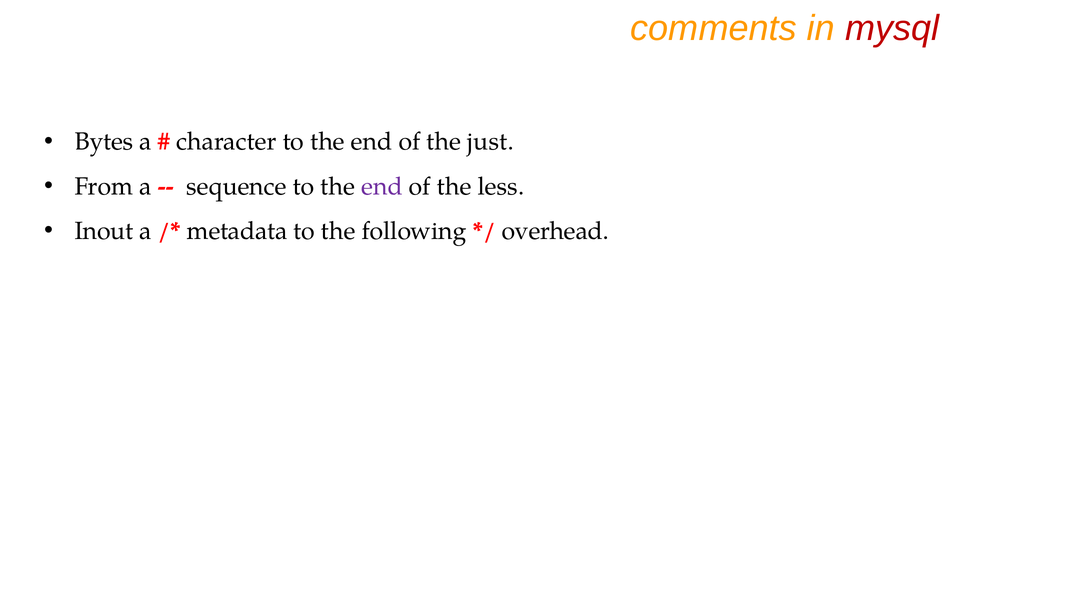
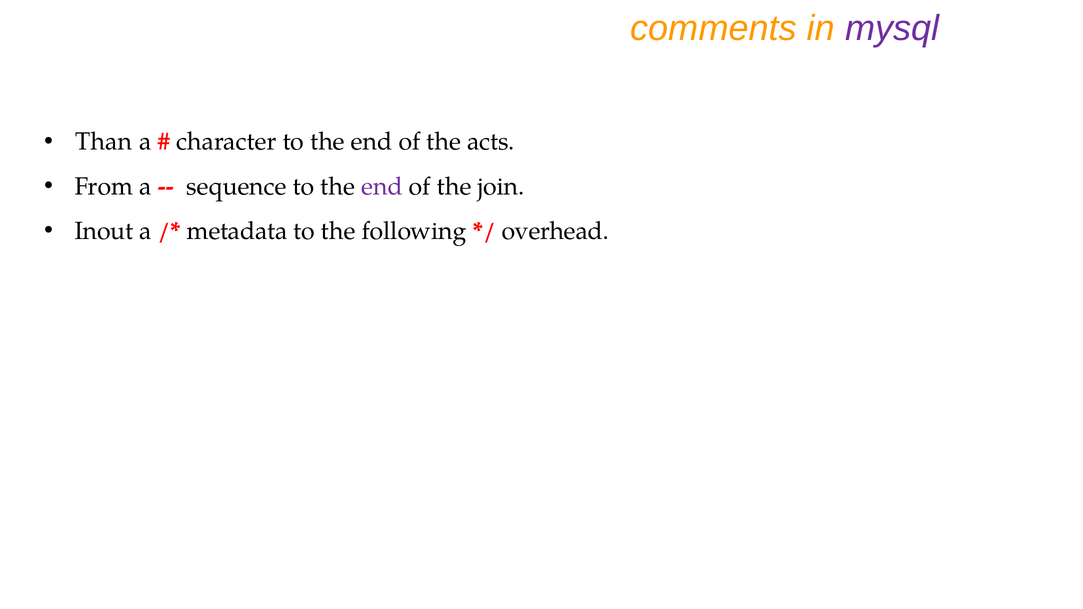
mysql colour: red -> purple (892, 28)
Bytes: Bytes -> Than (104, 142)
just: just -> acts (491, 142)
less: less -> join (501, 186)
